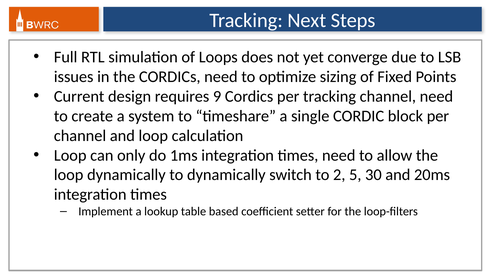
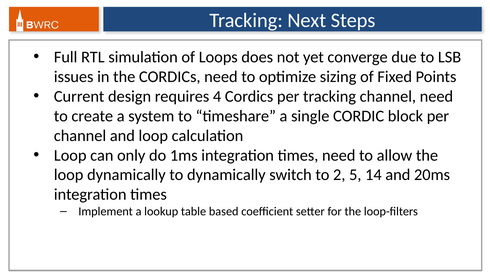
9: 9 -> 4 (217, 96)
30: 30 -> 14 (373, 175)
